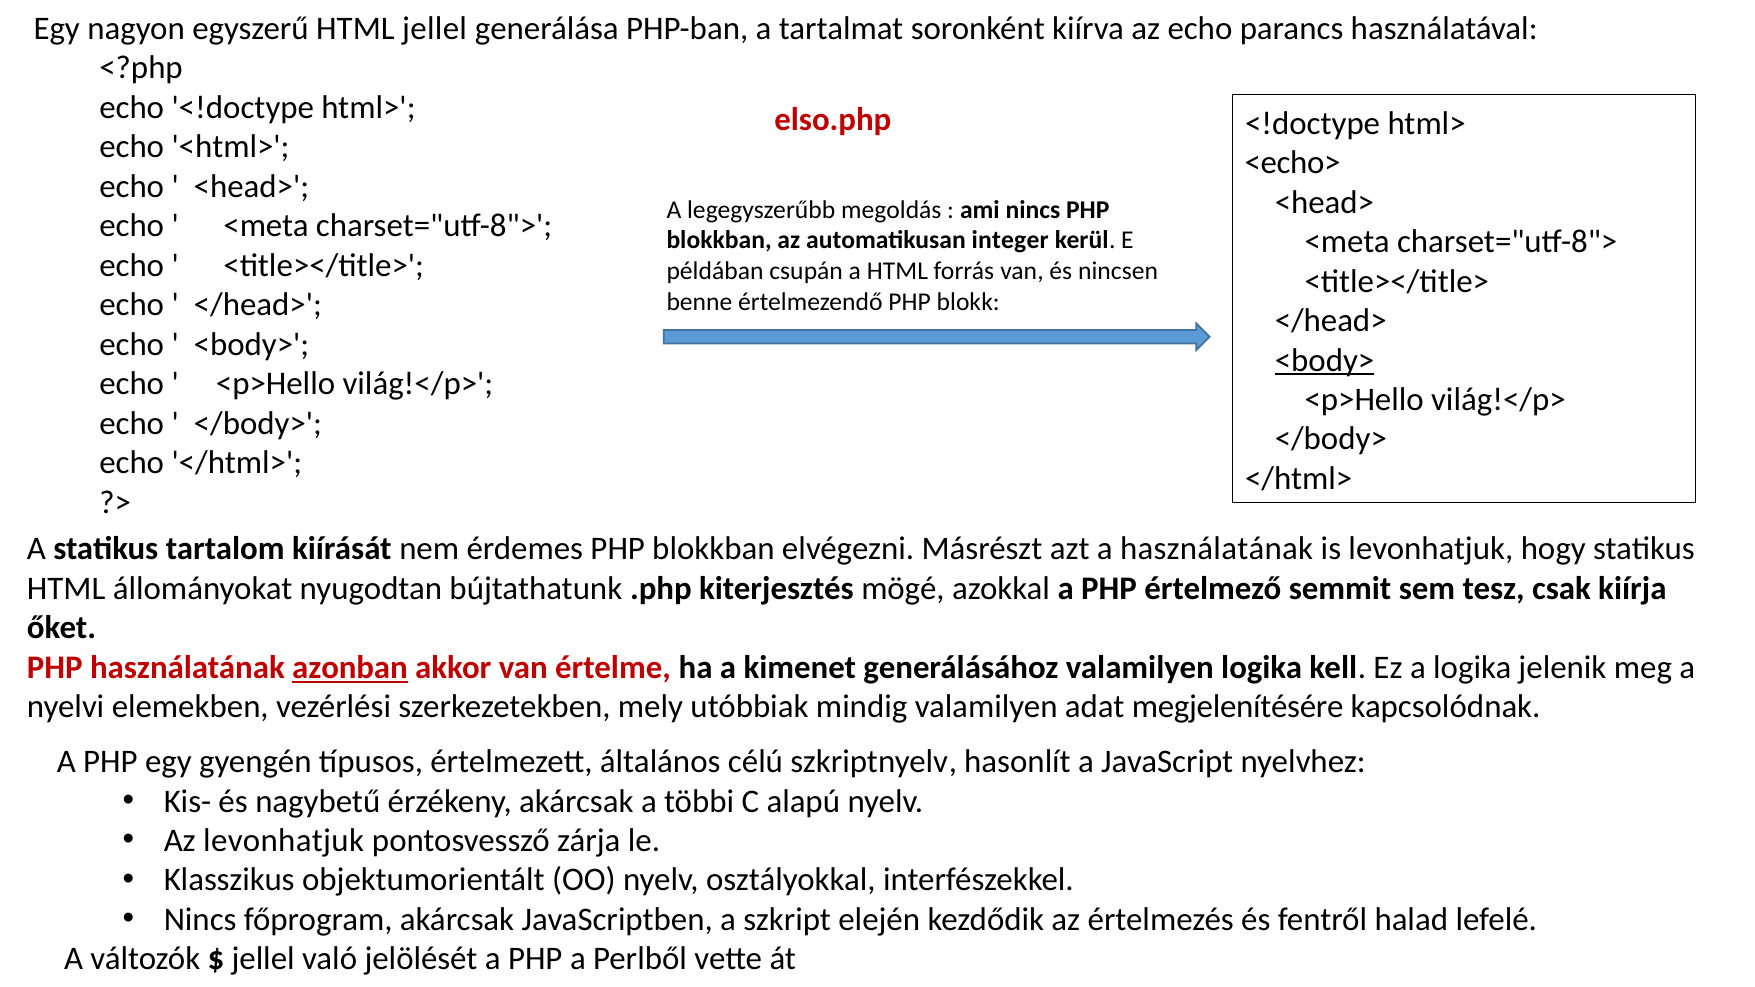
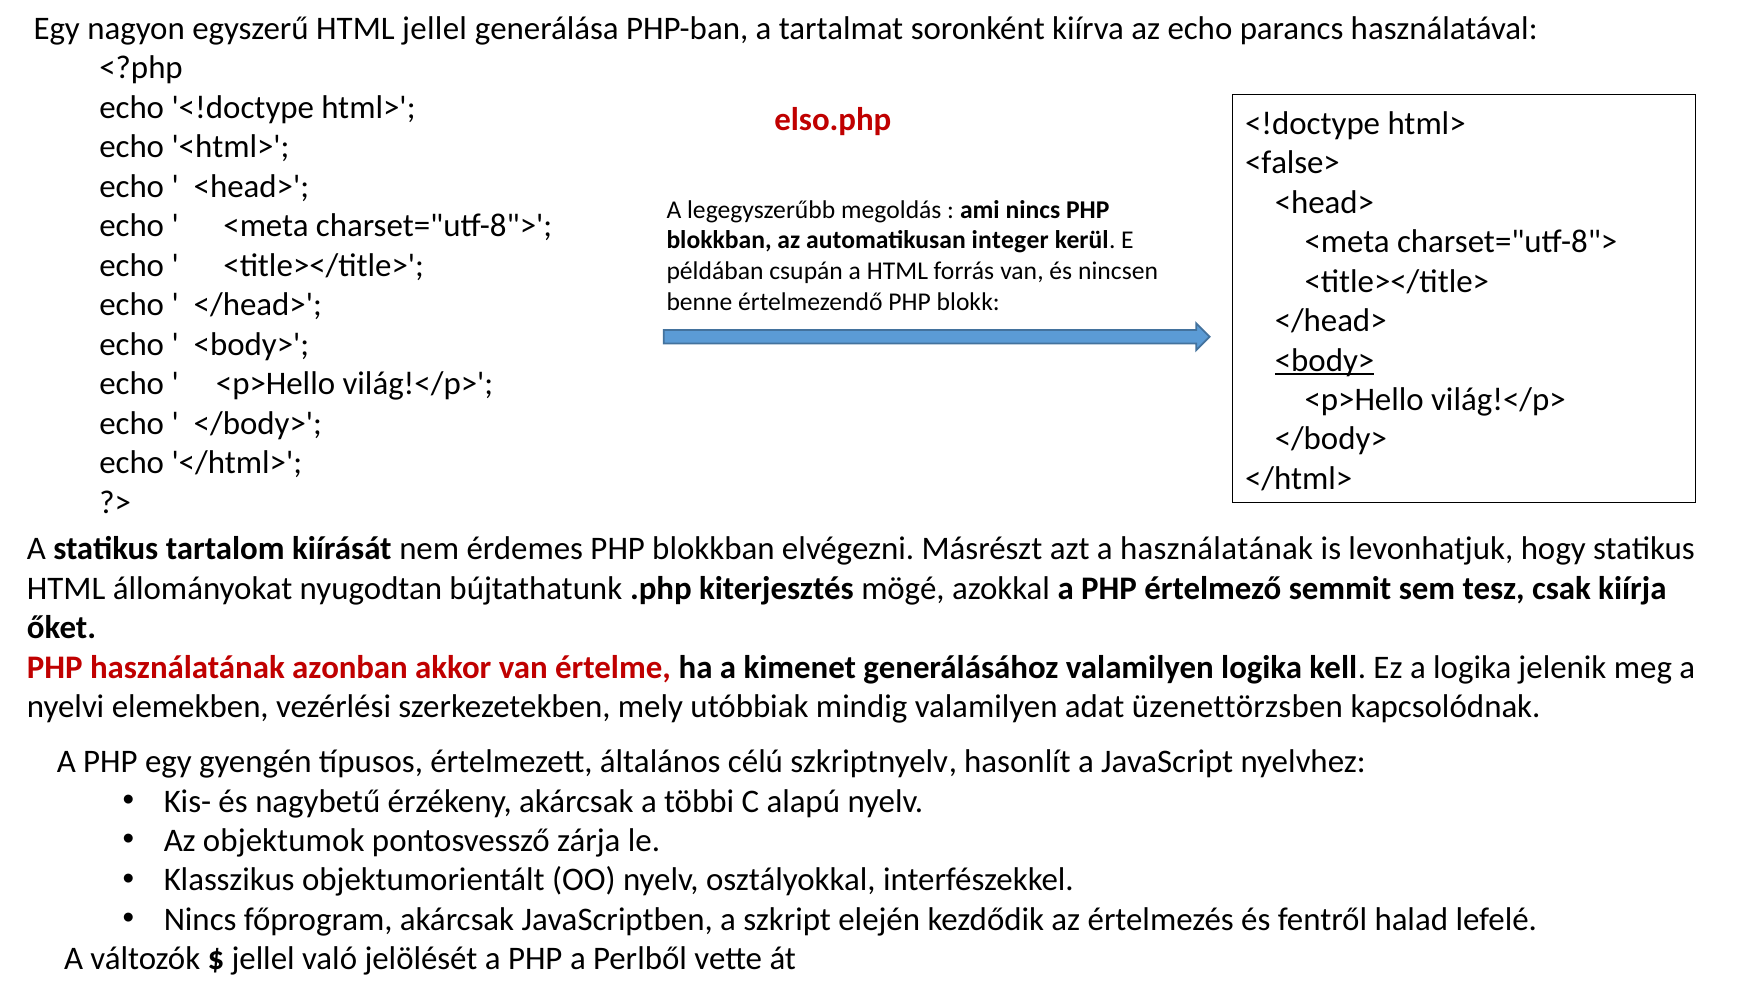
<echo>: <echo> -> <false> (1292, 163)
azonban underline: present -> none (350, 668)
megjelenítésére: megjelenítésére -> üzenettörzsben (1237, 707)
Az levonhatjuk: levonhatjuk -> objektumok (284, 841)
